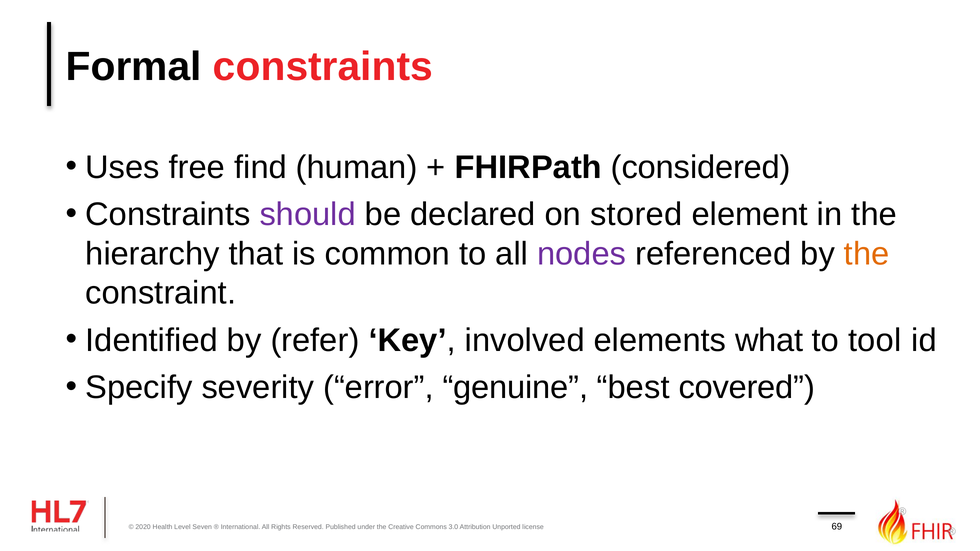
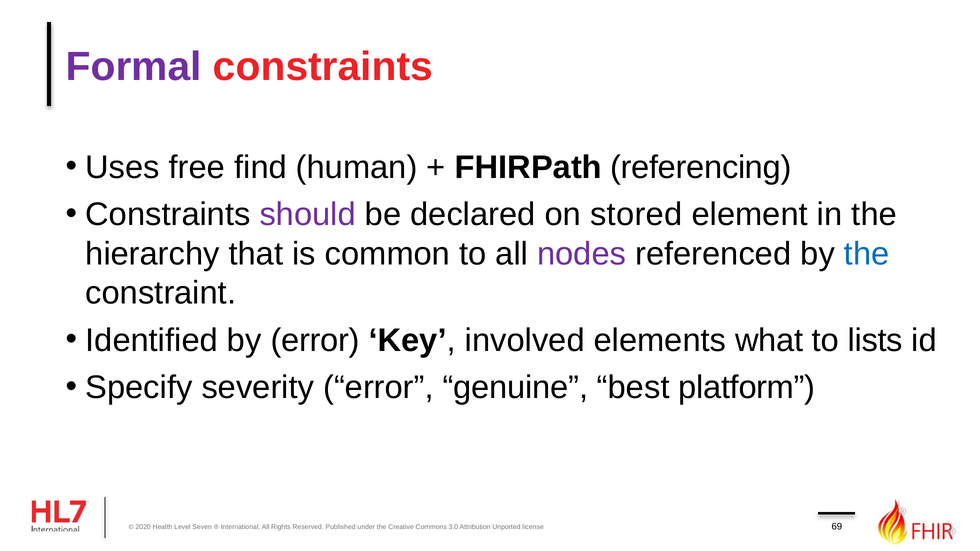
Formal colour: black -> purple (134, 67)
considered: considered -> referencing (701, 167)
the colour: orange -> blue (867, 254)
by refer: refer -> error (315, 341)
tool: tool -> lists (875, 341)
covered: covered -> platform (747, 388)
